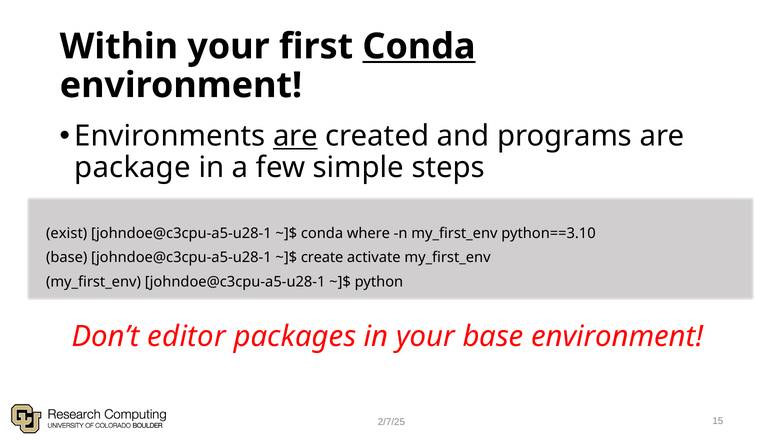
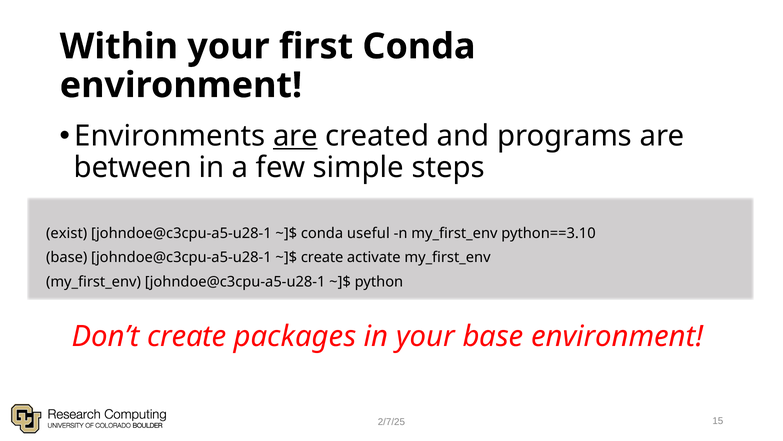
Conda underline: present -> none (419, 46)
package: package -> between (133, 168)
where: where -> useful (368, 233)
Don’t editor: editor -> create (187, 336)
